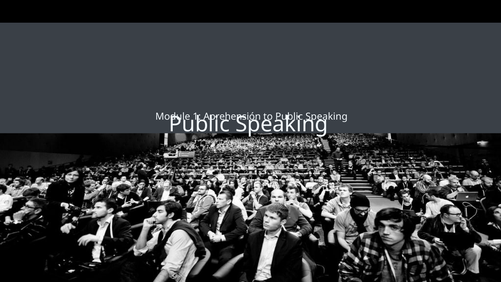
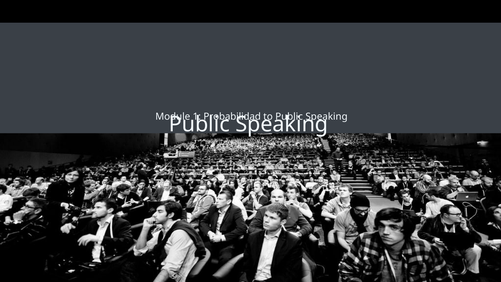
Aprehensión: Aprehensión -> Probabilidad (232, 116)
